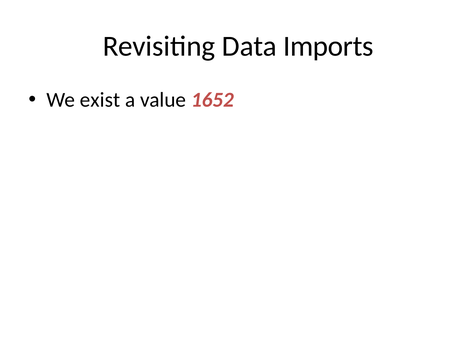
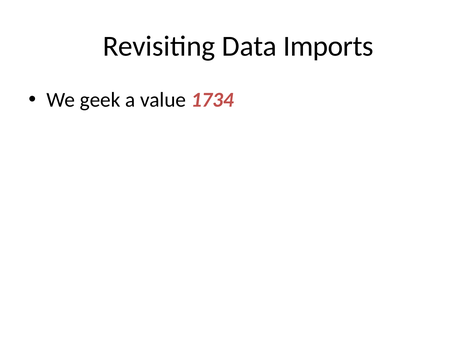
exist: exist -> geek (100, 100)
1652: 1652 -> 1734 (212, 100)
